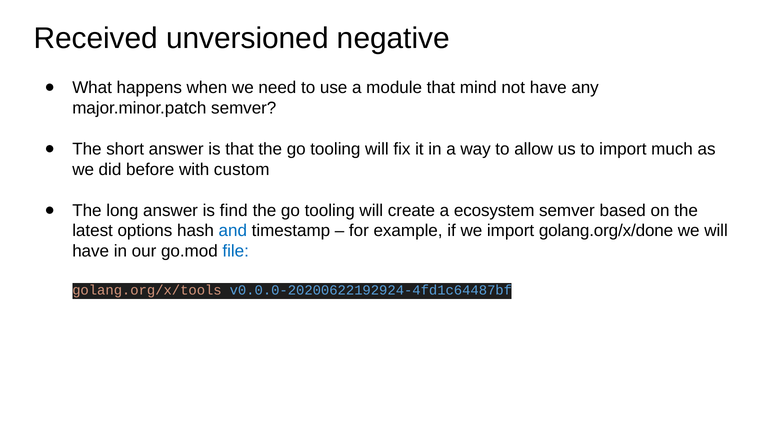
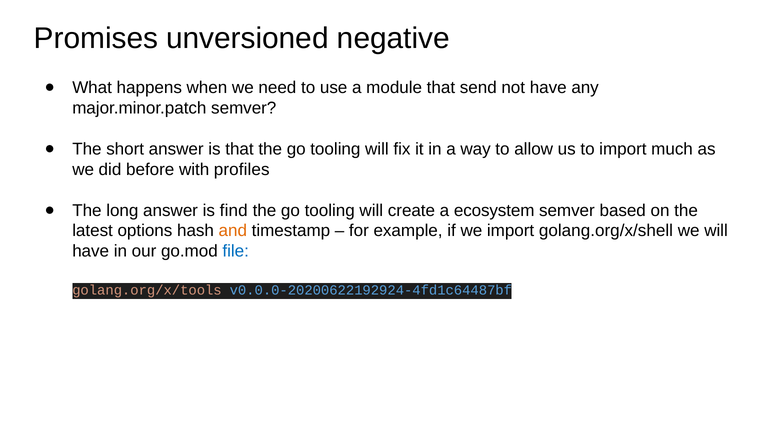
Received: Received -> Promises (96, 39)
mind: mind -> send (478, 88)
custom: custom -> profiles (242, 169)
and colour: blue -> orange (233, 231)
golang.org/x/done: golang.org/x/done -> golang.org/x/shell (606, 231)
